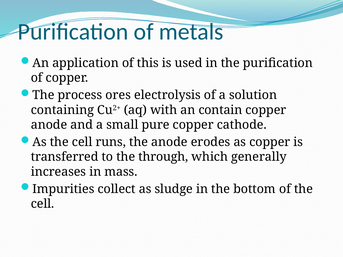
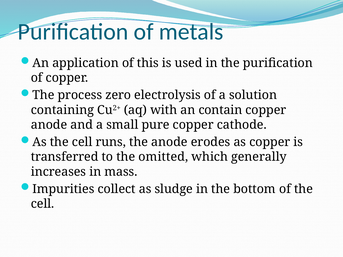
ores: ores -> zero (118, 95)
through: through -> omitted (163, 157)
